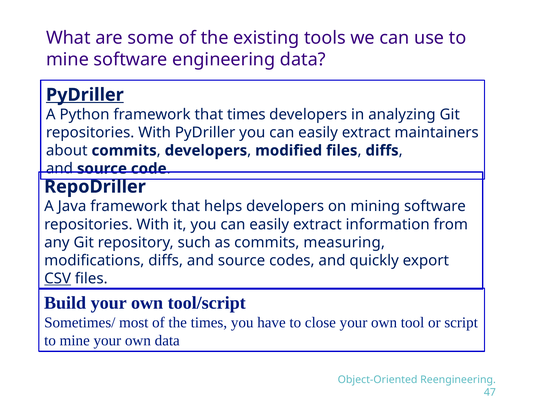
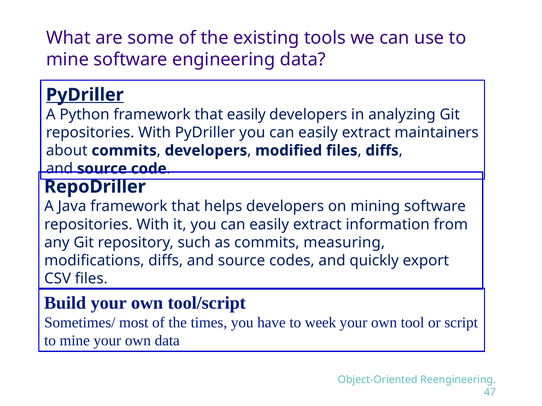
that times: times -> easily (246, 115)
CSV underline: present -> none (58, 279)
close: close -> week (320, 323)
